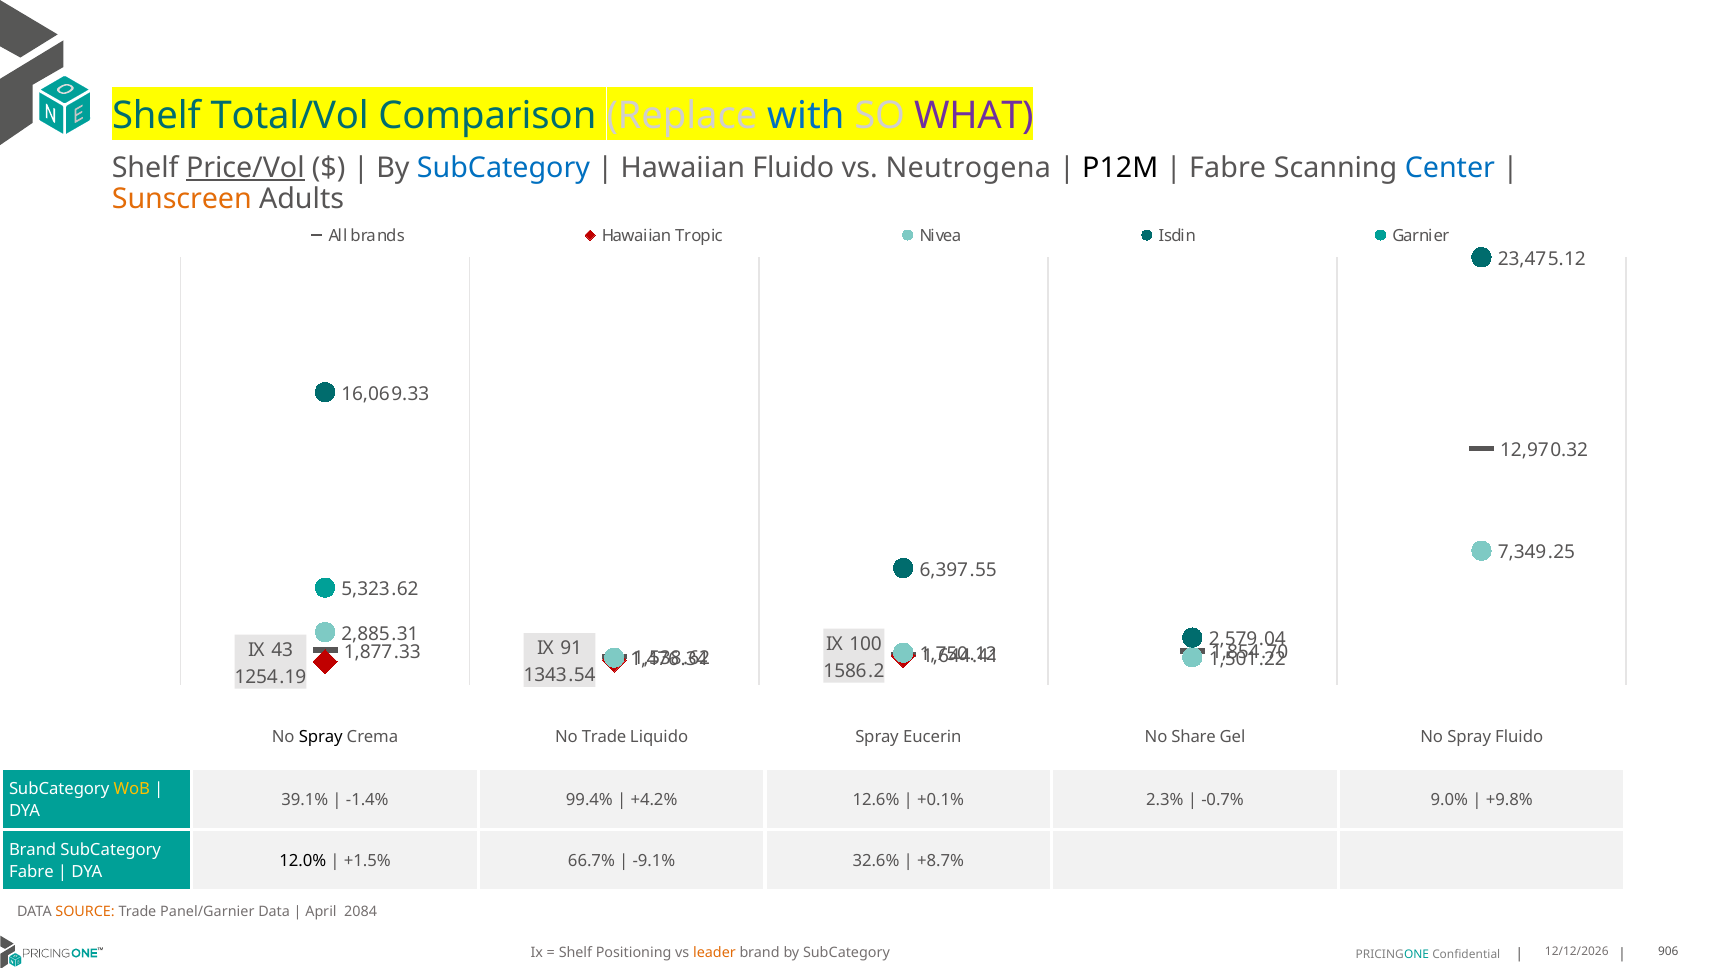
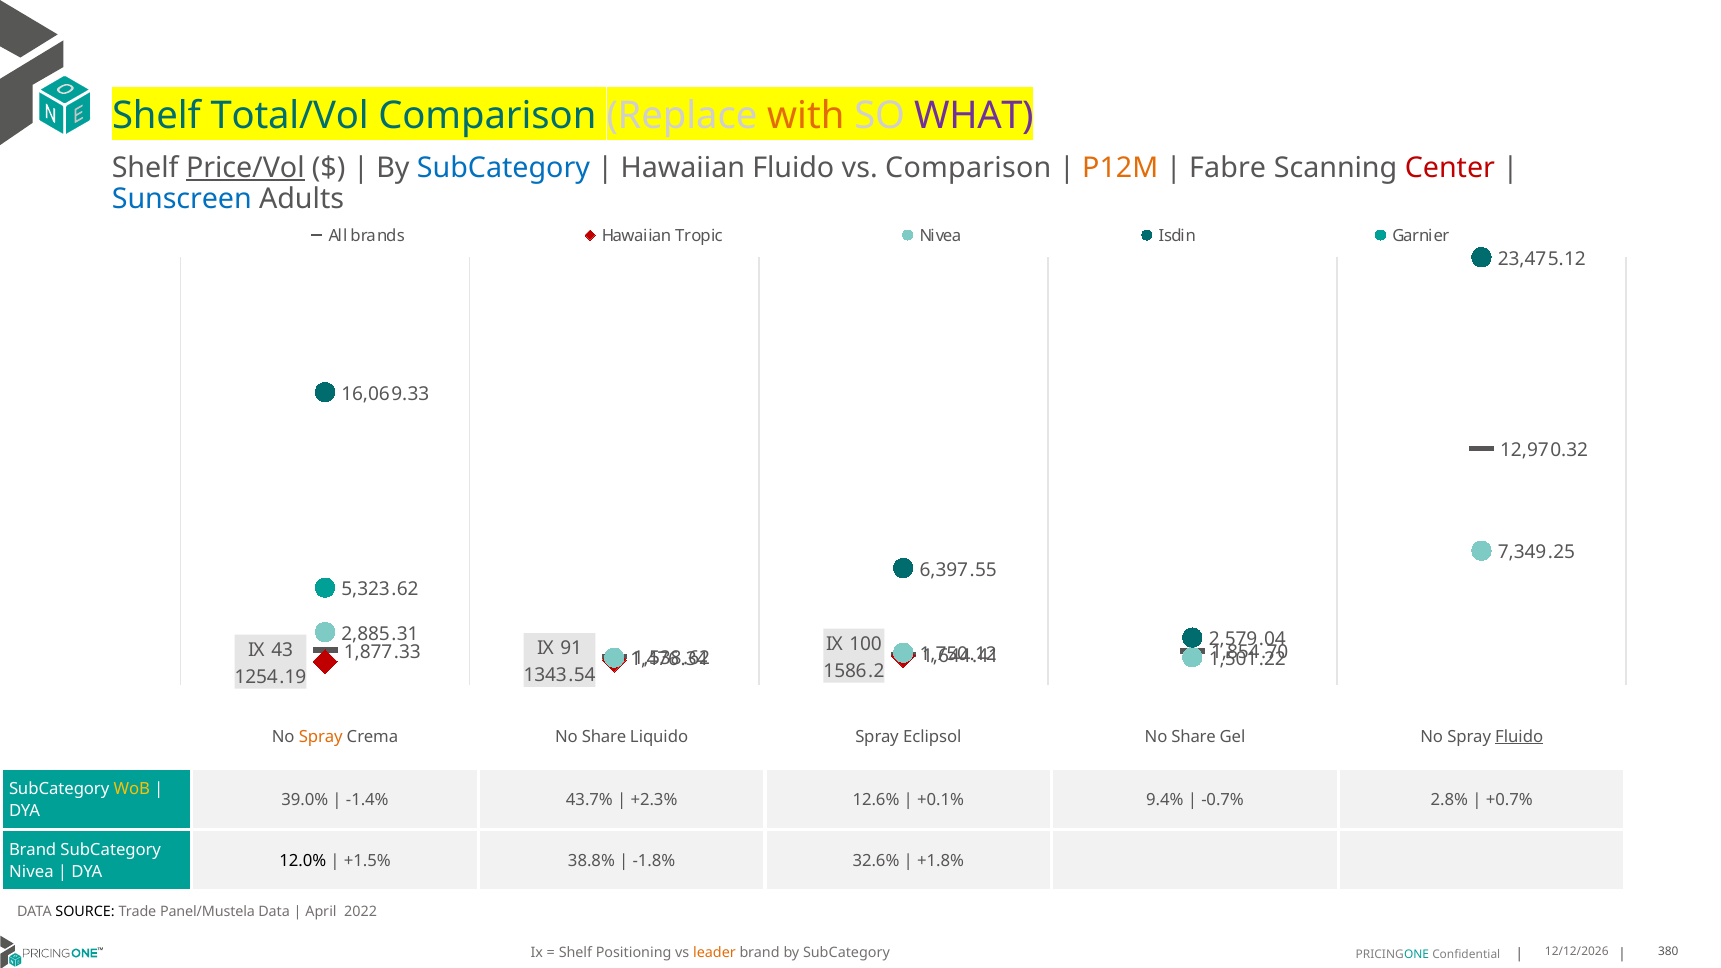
with colour: blue -> orange (806, 116)
vs Neutrogena: Neutrogena -> Comparison (968, 168)
P12M colour: black -> orange (1120, 168)
Center colour: blue -> red (1450, 168)
Sunscreen colour: orange -> blue (182, 199)
Spray colour: black -> orange (321, 737)
Crema No Trade: Trade -> Share (604, 737)
Eucerin: Eucerin -> Eclipsol (932, 737)
Fluido underline: none -> present (1519, 737)
39.1%: 39.1% -> 39.0% (305, 800)
99.4%: 99.4% -> 43.7% (589, 800)
+4.2%: +4.2% -> +2.3% (654, 800)
2.3%: 2.3% -> 9.4% (1165, 800)
9.0%: 9.0% -> 2.8% (1449, 800)
+9.8%: +9.8% -> +0.7% (1509, 800)
66.7%: 66.7% -> 38.8% (591, 861)
-9.1%: -9.1% -> -1.8% (654, 861)
+8.7%: +8.7% -> +1.8% (941, 861)
Fabre: Fabre -> Nivea (31, 872)
SOURCE colour: orange -> black (85, 912)
Panel/Garnier: Panel/Garnier -> Panel/Mustela (207, 912)
2084: 2084 -> 2022 (361, 912)
906: 906 -> 380 (1668, 952)
